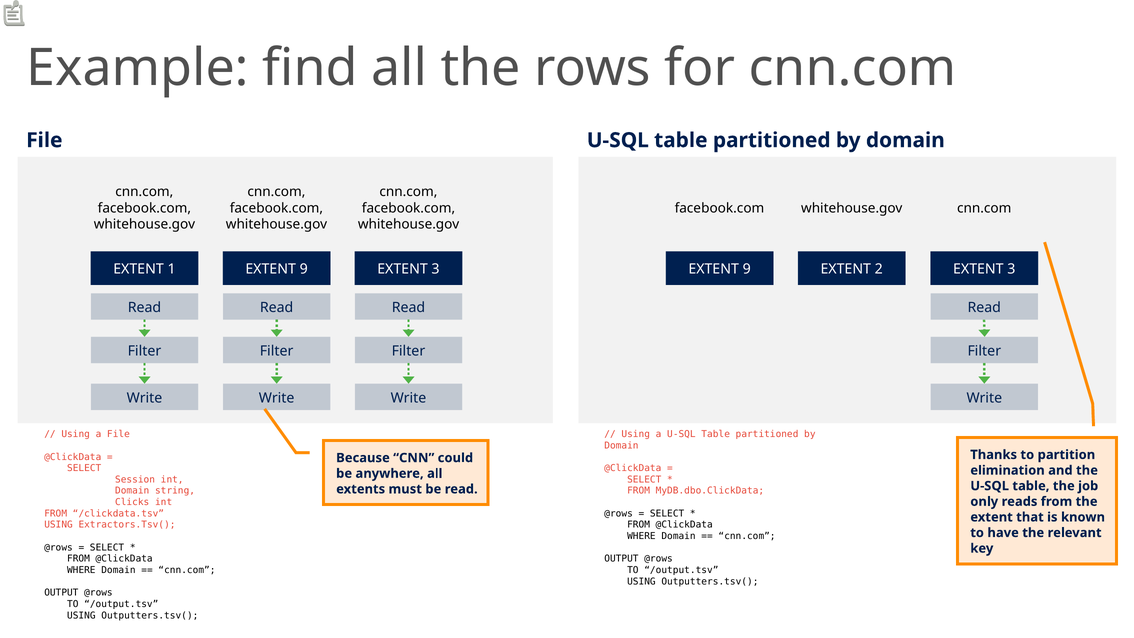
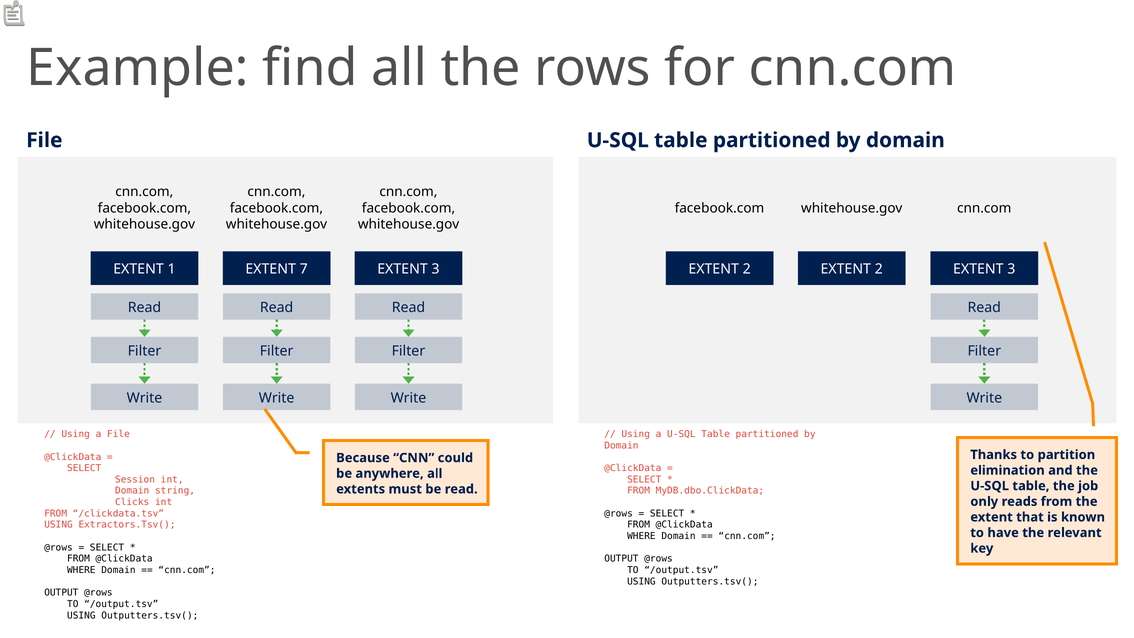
1 EXTENT 9: 9 -> 7 (304, 269)
9: 9 -> 2 (747, 269)
